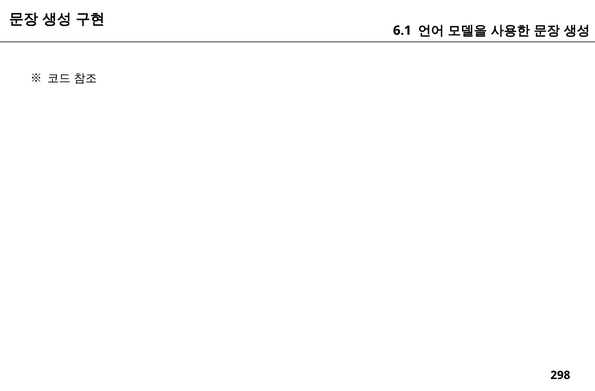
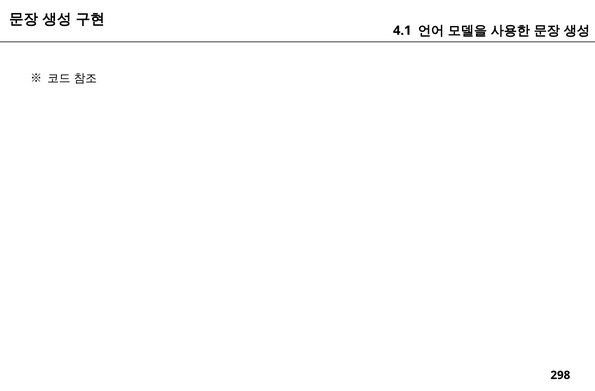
6.1: 6.1 -> 4.1 (402, 30)
